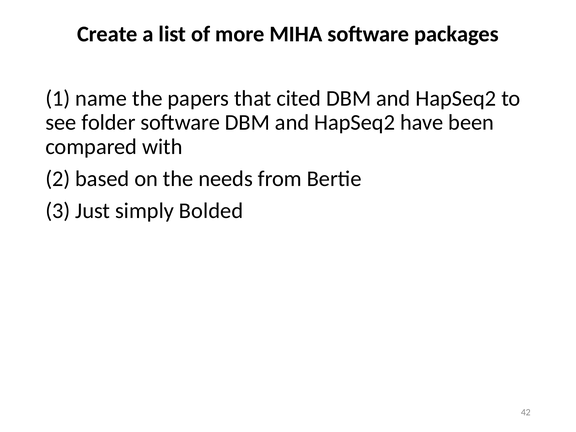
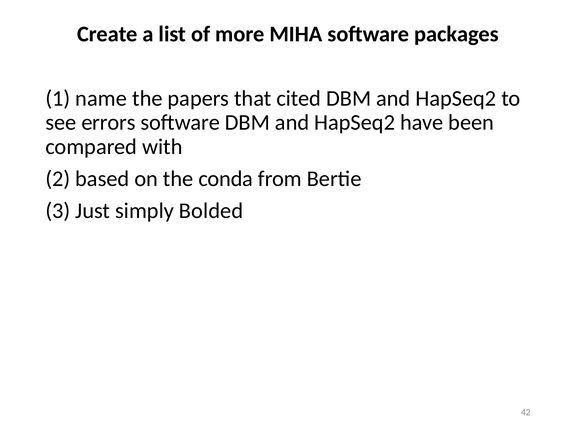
folder: folder -> errors (108, 122)
needs: needs -> conda (226, 179)
